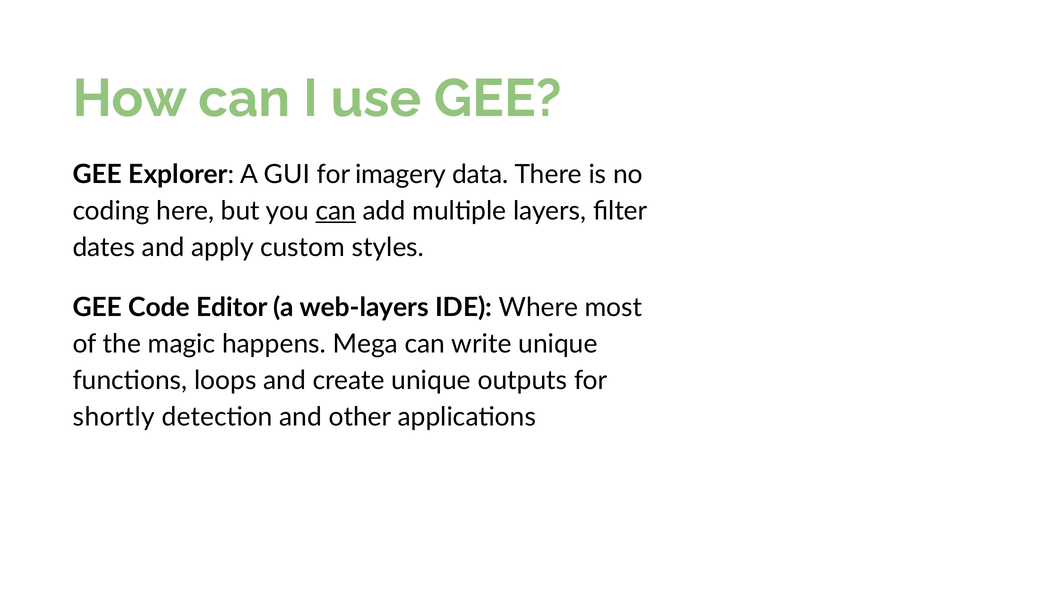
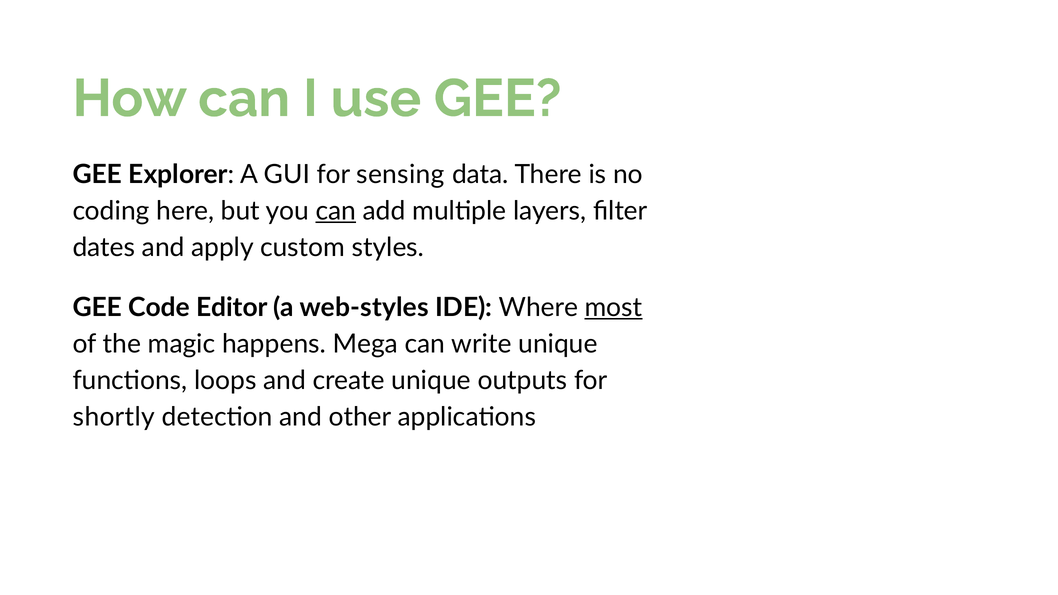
imagery: imagery -> sensing (400, 175)
web-layers: web-layers -> web-styles (364, 308)
most underline: none -> present (614, 308)
